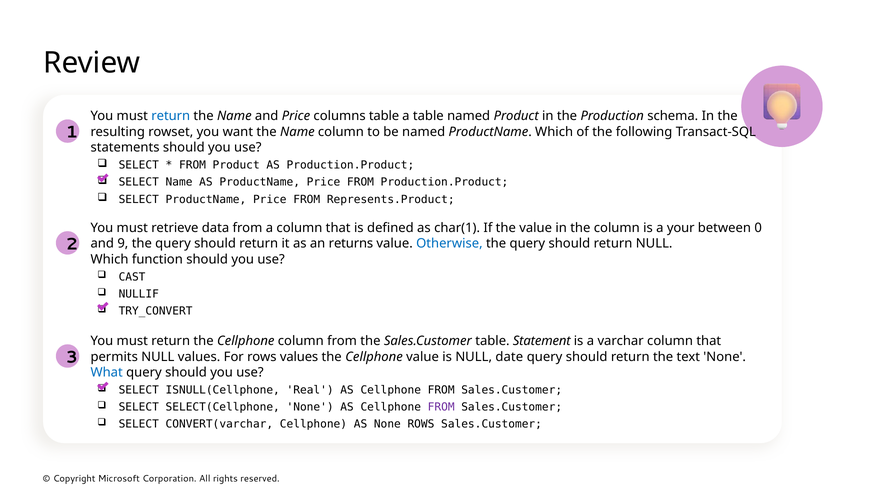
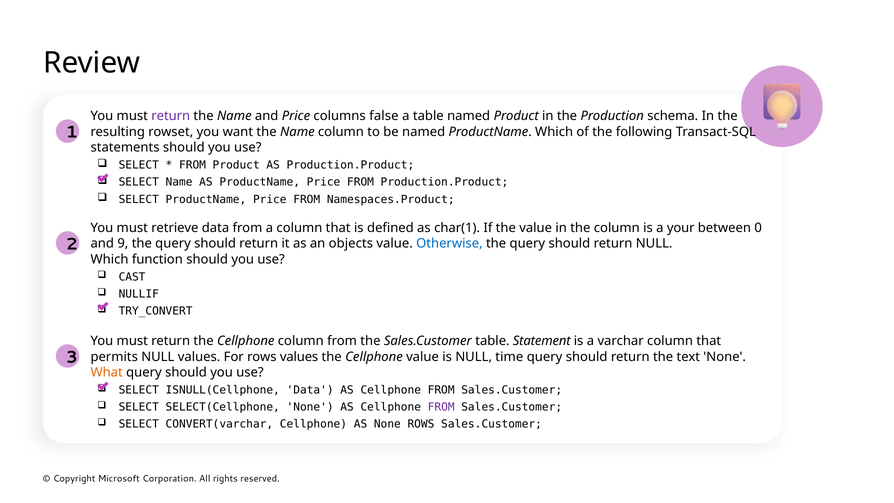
return colour: blue -> purple (171, 116)
columns table: table -> false (384, 116)
Represents.Product: Represents.Product -> Namespaces.Product (391, 199)
returns: returns -> objects (351, 244)
date: date -> time (509, 357)
What colour: blue -> orange (107, 372)
ISNULL(Cellphone Real: Real -> Data (310, 390)
